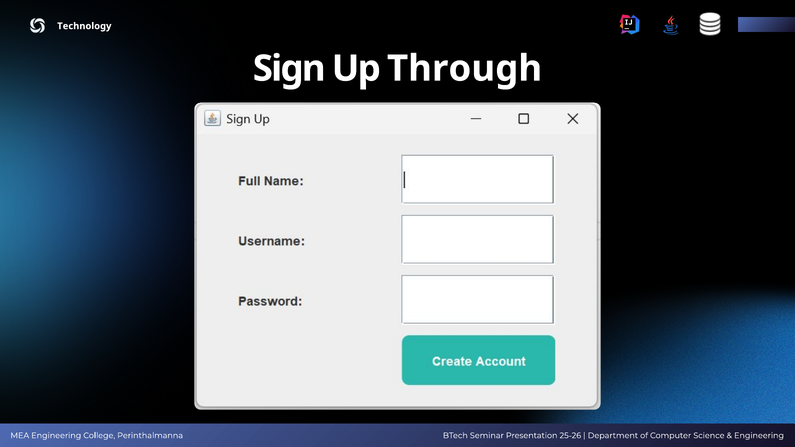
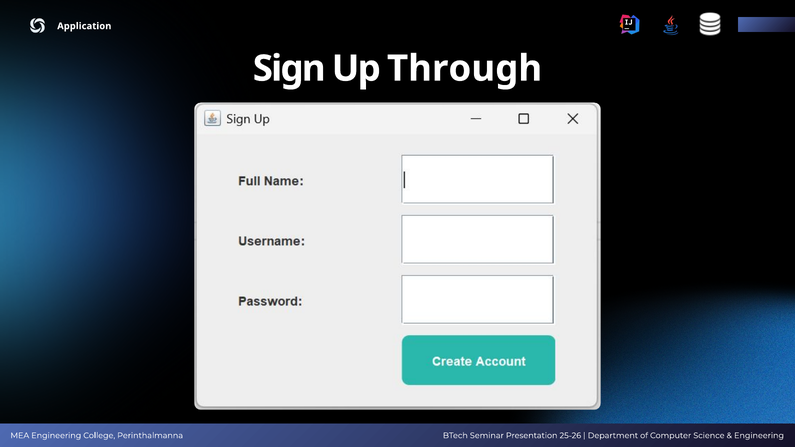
Technology: Technology -> Application (84, 26)
